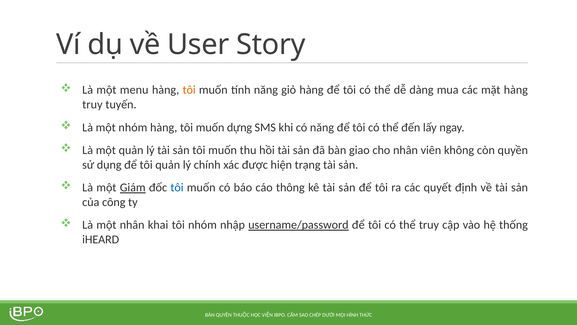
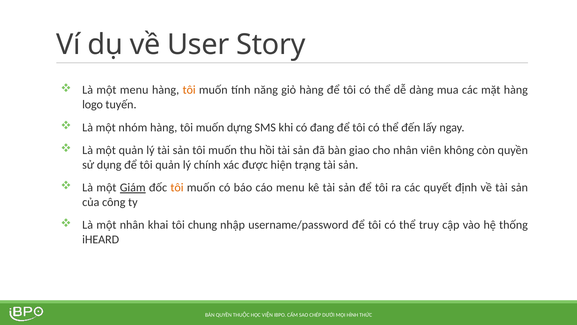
truy: truy -> logo (93, 104)
có năng: năng -> đang (322, 127)
tôi colour: blue -> orange (177, 187)
cáo thông: thông -> menu (290, 187)
tôi nhóm: nhóm -> chung (203, 225)
username/password underline: present -> none (298, 225)
